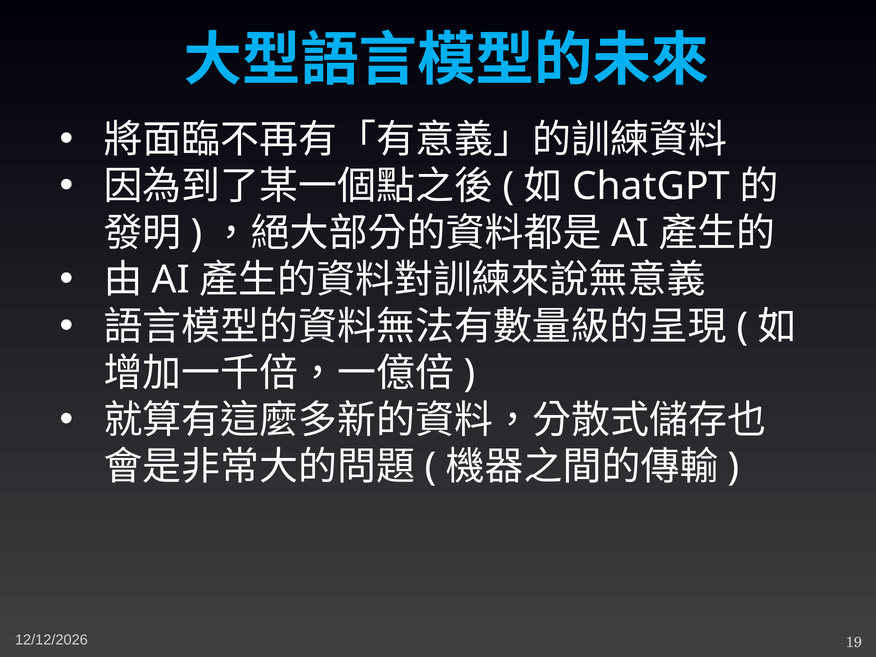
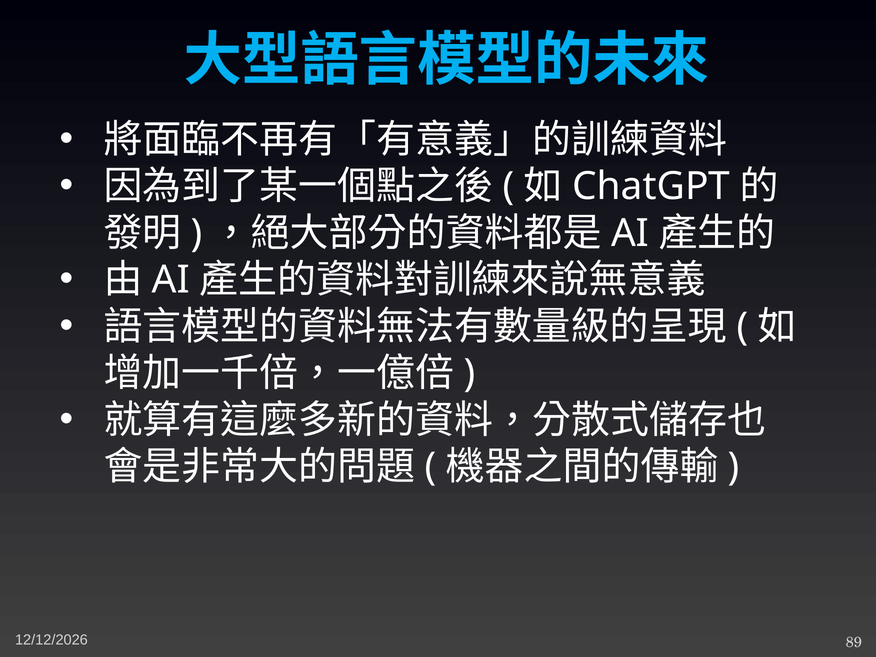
19: 19 -> 89 (854, 642)
